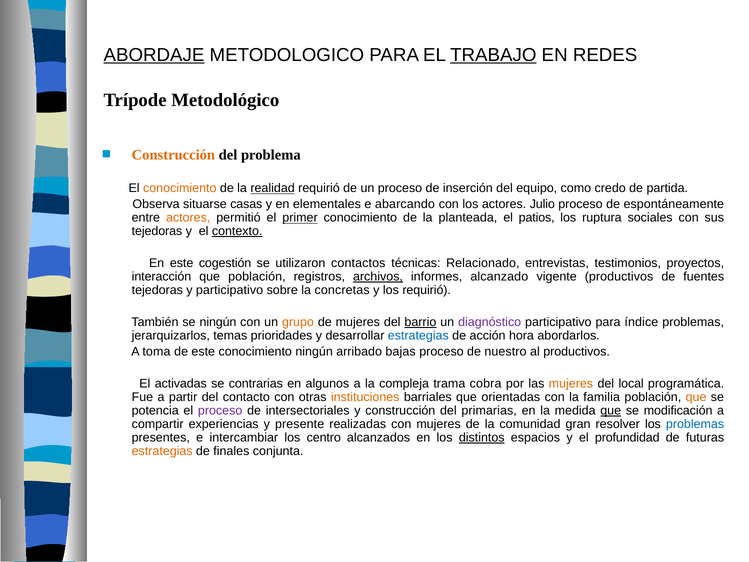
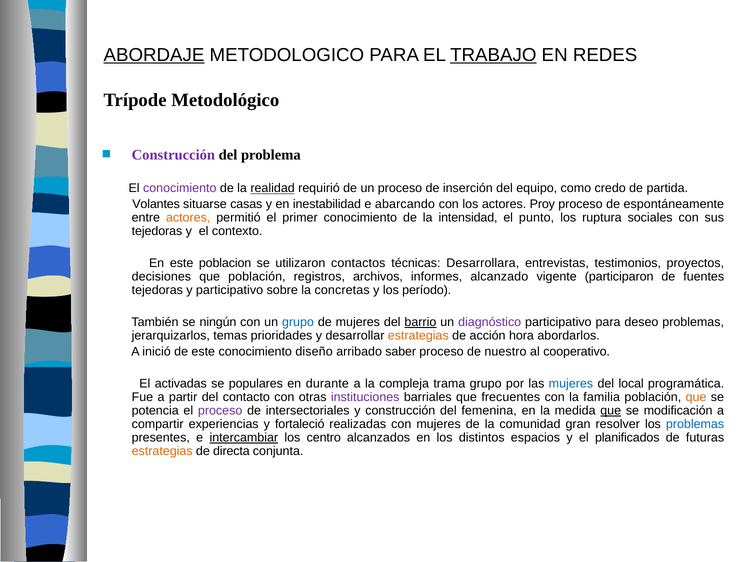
Construcción colour: orange -> purple (173, 155)
conocimiento colour: orange -> purple (180, 188)
Observa: Observa -> Volantes (156, 204)
elementales: elementales -> inestabilidad (327, 204)
Julio: Julio -> Proy (542, 204)
primer underline: present -> none (300, 218)
planteada: planteada -> intensidad (468, 218)
patios: patios -> punto (537, 218)
contexto underline: present -> none (237, 231)
cogestión: cogestión -> poblacion (225, 263)
Relacionado: Relacionado -> Desarrollara (483, 263)
interacción: interacción -> decisiones (161, 277)
archivos underline: present -> none (378, 277)
vigente productivos: productivos -> participaron (619, 277)
los requirió: requirió -> período (427, 290)
grupo colour: orange -> blue (298, 322)
índice: índice -> deseo (641, 322)
estrategias colour: blue -> orange (418, 335)
toma: toma -> inició (157, 351)
conocimiento ningún: ningún -> diseño (314, 351)
bajas: bajas -> saber (401, 351)
al productivos: productivos -> cooperativo (577, 351)
contrarias: contrarias -> populares (256, 383)
algunos: algunos -> durante (327, 383)
trama cobra: cobra -> grupo (486, 383)
mujeres colour: orange -> blue (571, 383)
instituciones colour: orange -> purple (365, 397)
orientadas: orientadas -> frecuentes (511, 397)
primarias: primarias -> femenina (489, 410)
presente: presente -> fortaleció (300, 424)
intercambiar underline: none -> present (244, 437)
distintos underline: present -> none (482, 437)
profundidad: profundidad -> planificados (627, 437)
finales: finales -> directa (231, 451)
